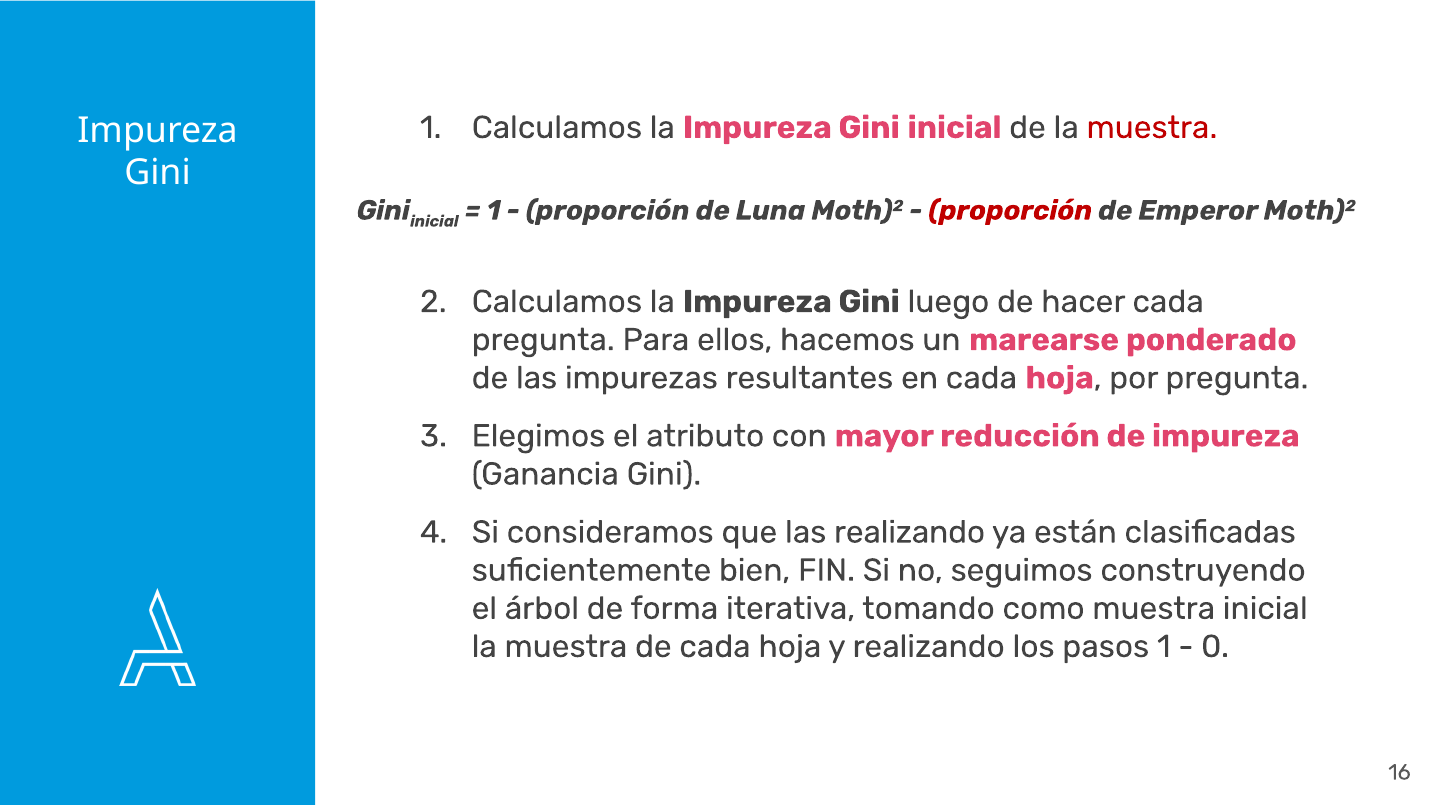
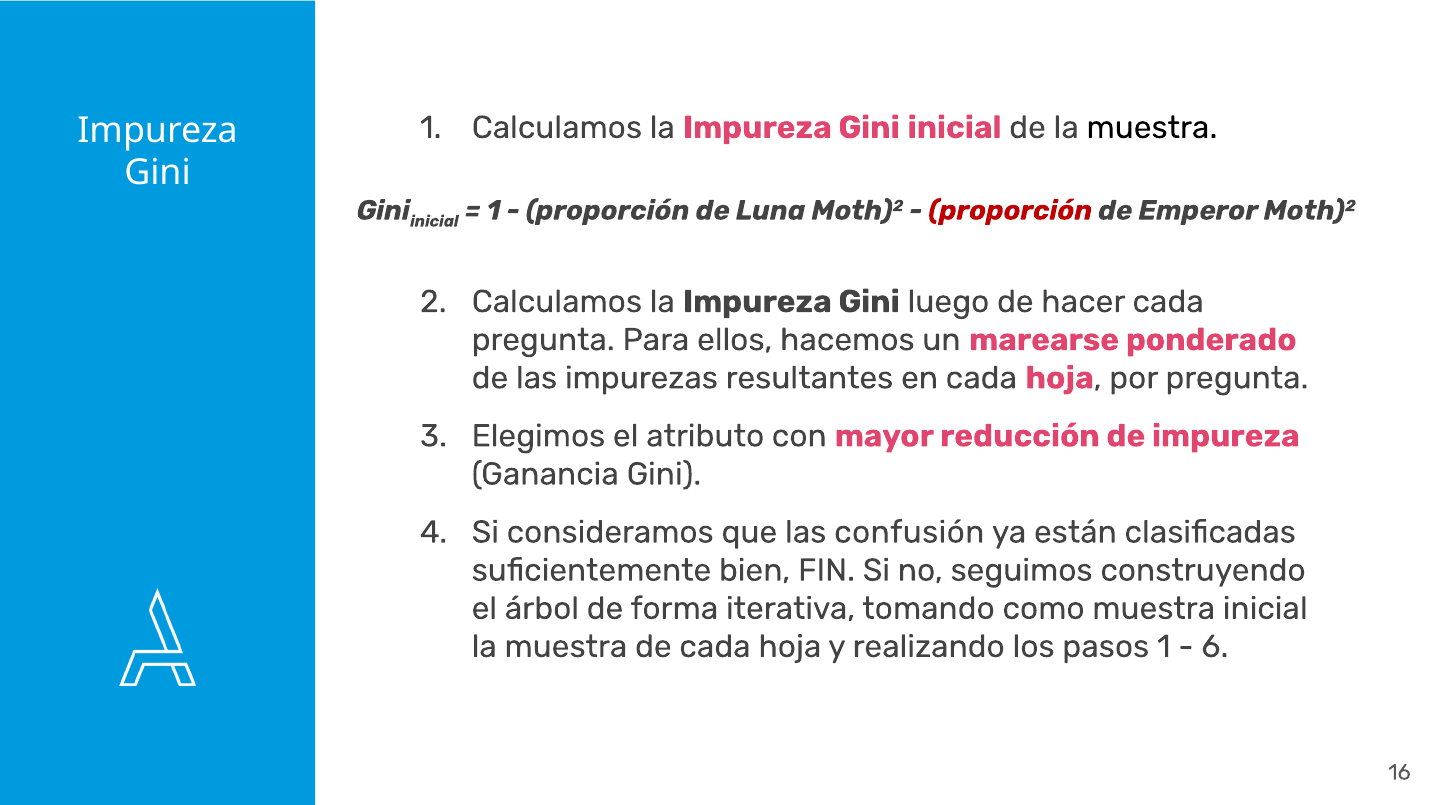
muestra colour: red -> black (1152, 127)
las realizando: realizando -> confusión (909, 532)
0: 0 -> 6 (1215, 646)
